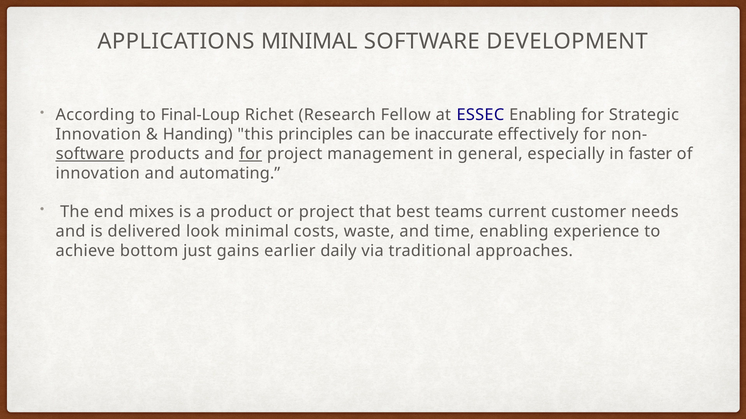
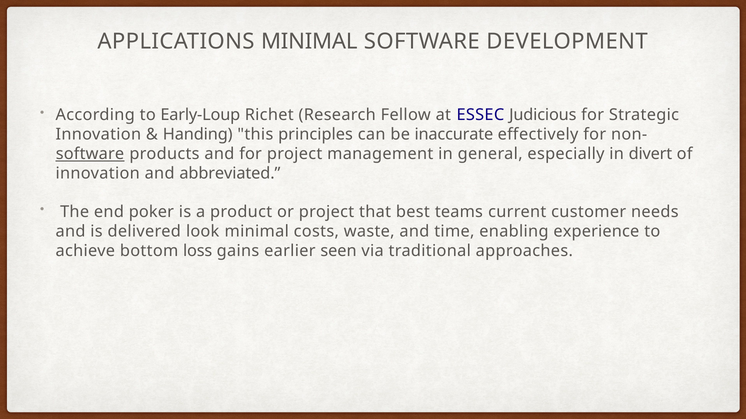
Final-Loup: Final-Loup -> Early-Loup (200, 115)
ESSEC Enabling: Enabling -> Judicious (543, 115)
for underline: present -> none (251, 154)
faster: faster -> divert (650, 154)
automating: automating -> abbreviated (230, 174)
mixes: mixes -> poker (151, 212)
just: just -> loss (198, 251)
daily: daily -> seen (338, 251)
